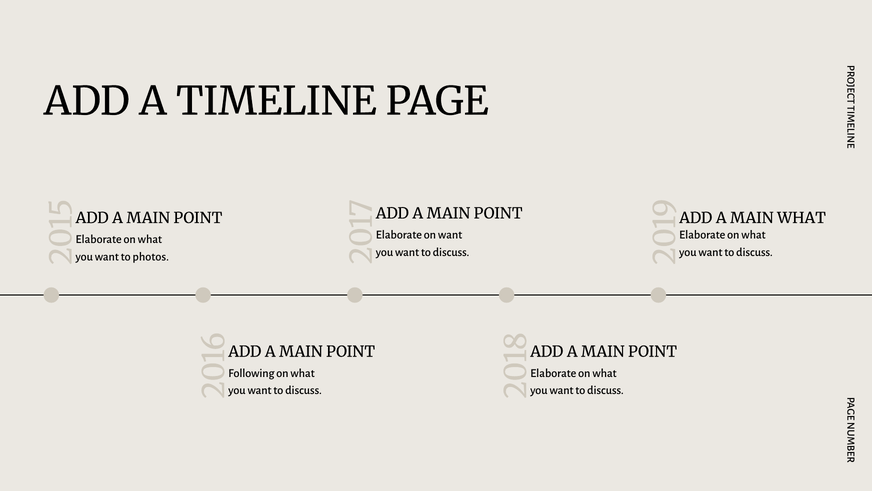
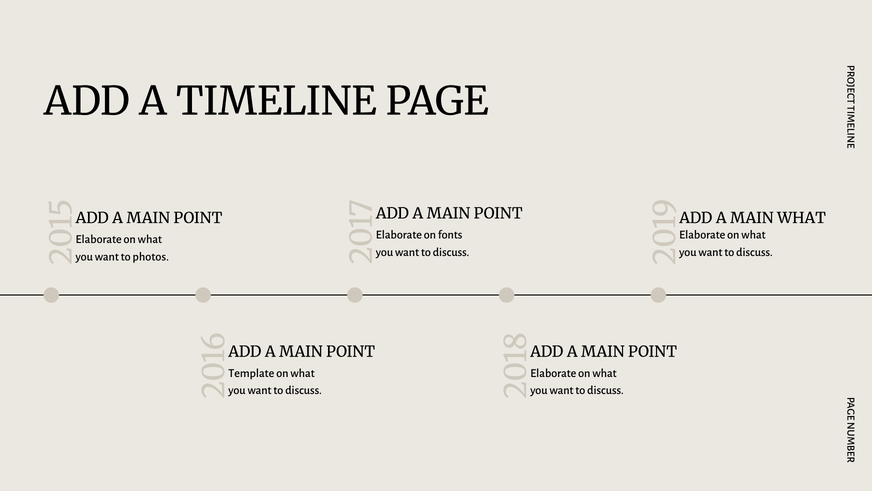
on want: want -> fonts (450, 234)
Following: Following -> Template (251, 373)
